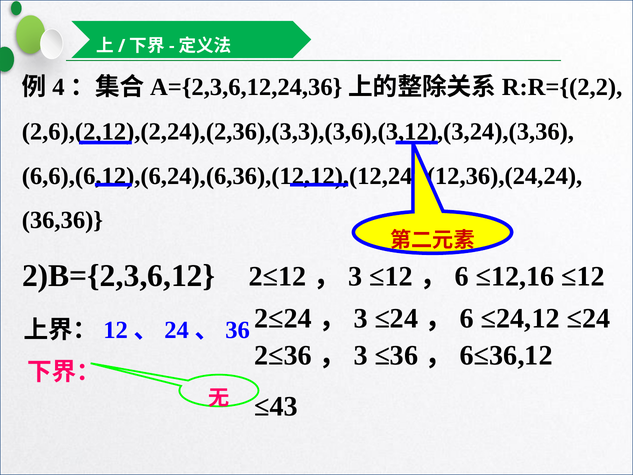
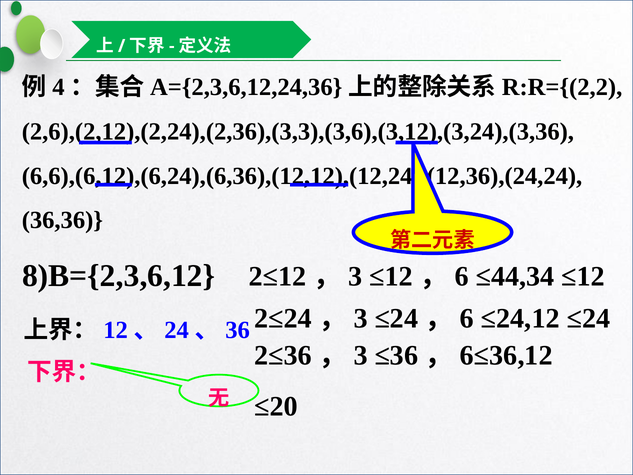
2)B={2,3,6,12: 2)B={2,3,6,12 -> 8)B={2,3,6,12 (119, 276)
≤12,16: ≤12,16 -> ≤44,34 (515, 276)
≤43: ≤43 -> ≤20 (276, 406)
